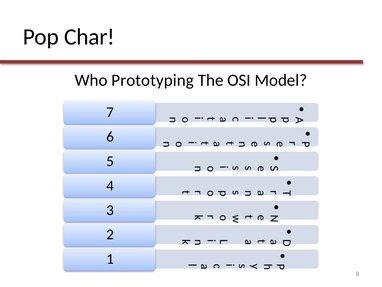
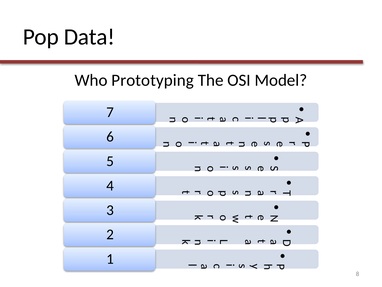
Char: Char -> Data (89, 37)
